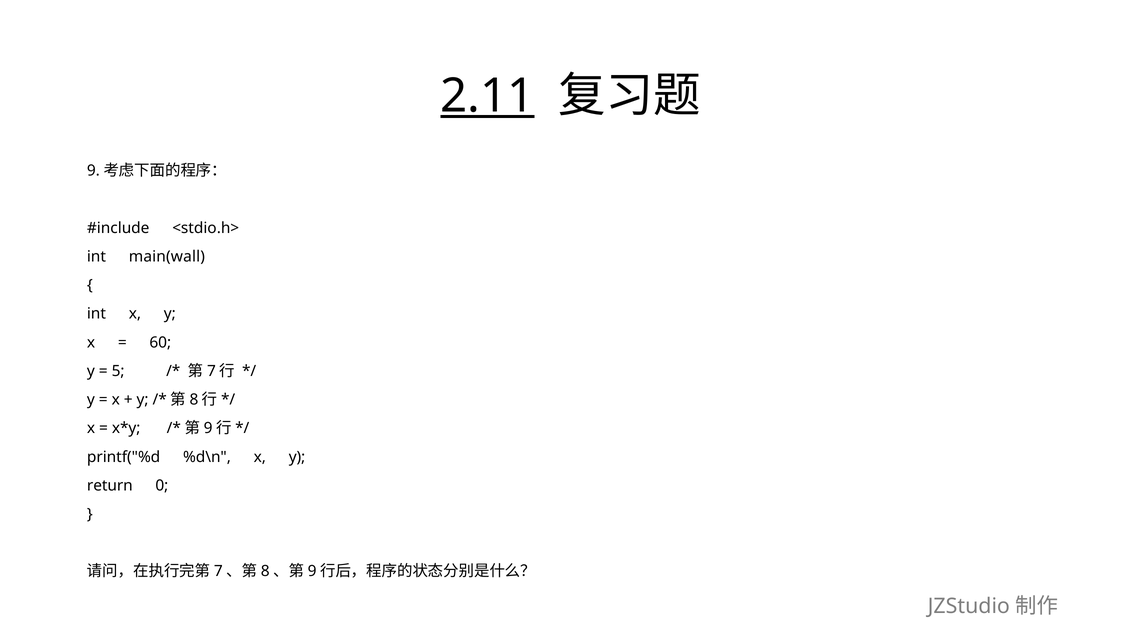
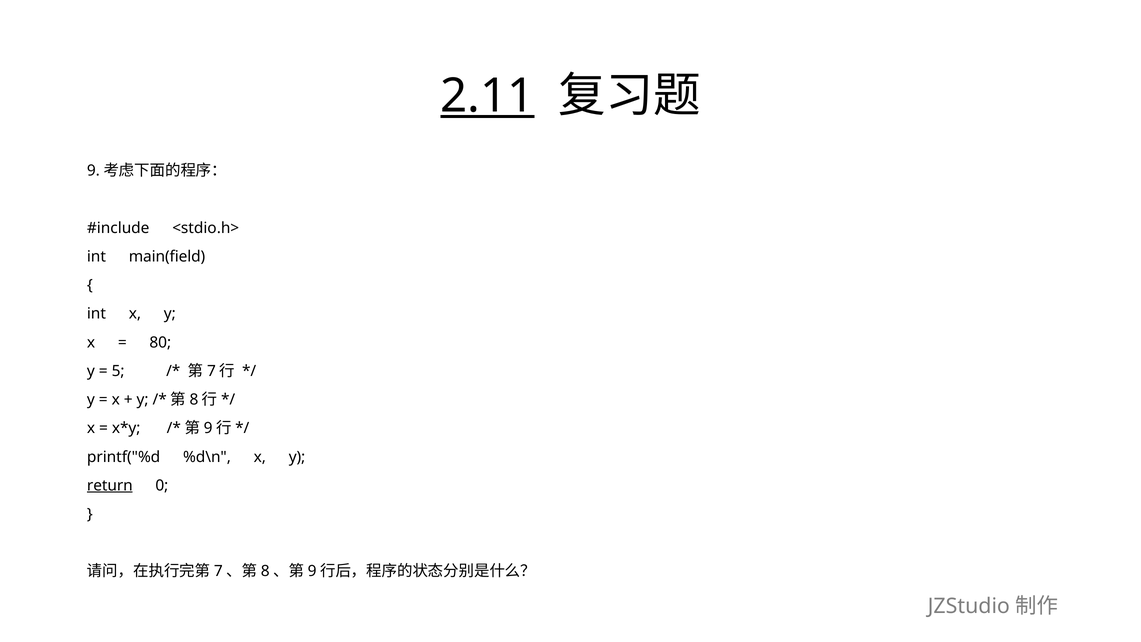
main(wall: main(wall -> main(field (167, 257)
60: 60 -> 80 (160, 342)
return underline: none -> present (110, 485)
